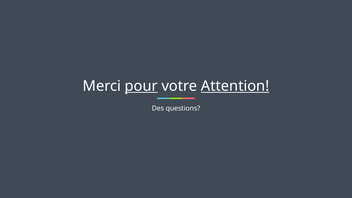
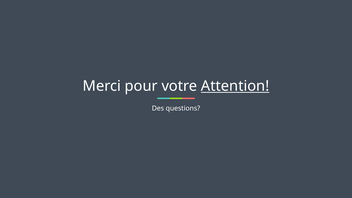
pour underline: present -> none (141, 86)
